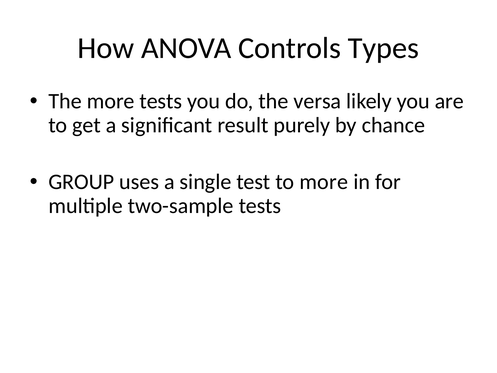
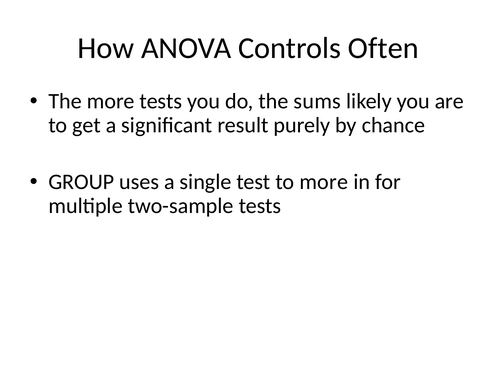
Types: Types -> Often (383, 48)
versa: versa -> sums (317, 101)
